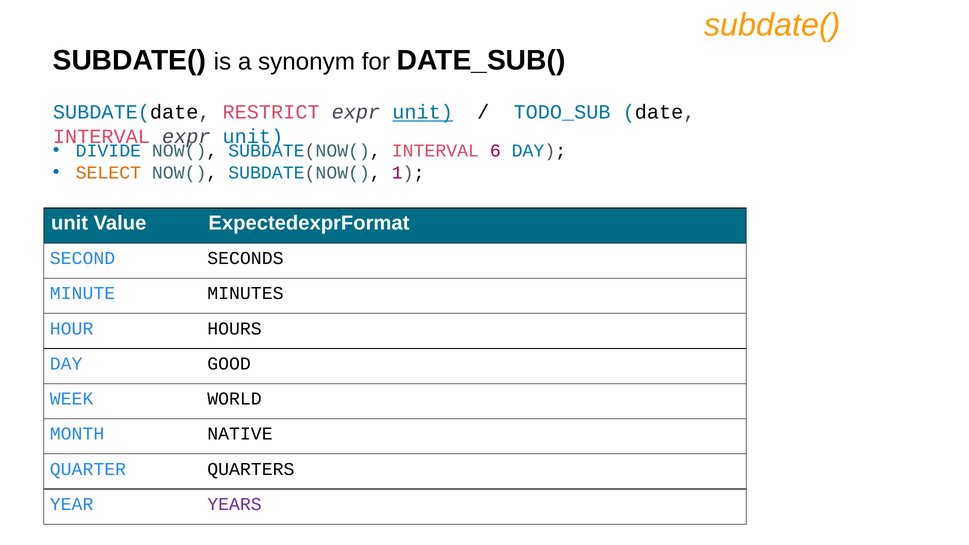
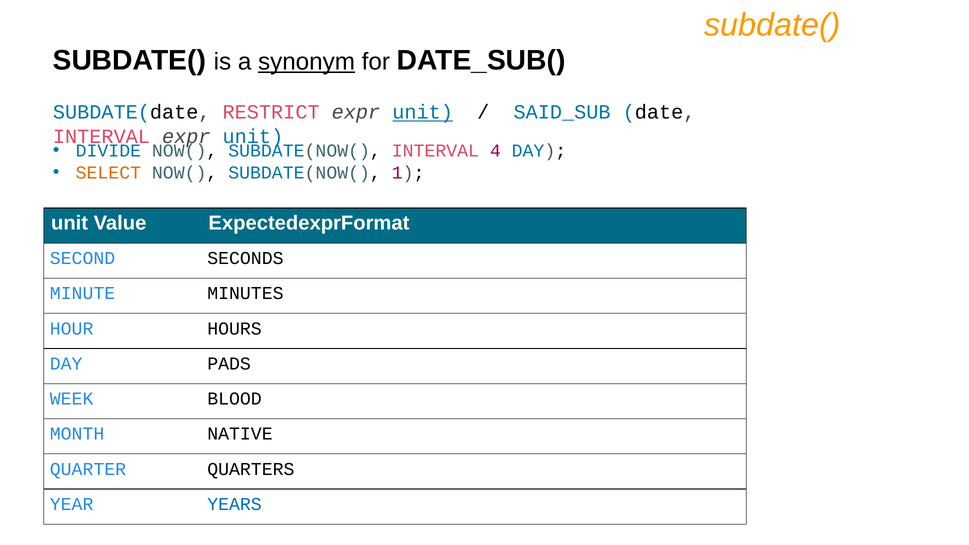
synonym underline: none -> present (307, 62)
TODO_SUB: TODO_SUB -> SAID_SUB (562, 112)
6: 6 -> 4 (495, 151)
GOOD: GOOD -> PADS (229, 364)
WORLD: WORLD -> BLOOD (235, 399)
YEARS colour: purple -> blue (235, 504)
